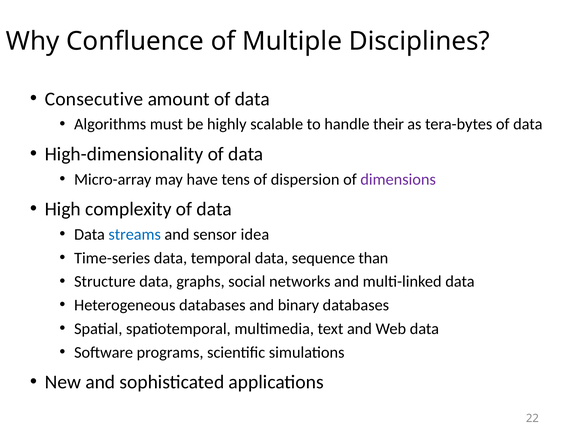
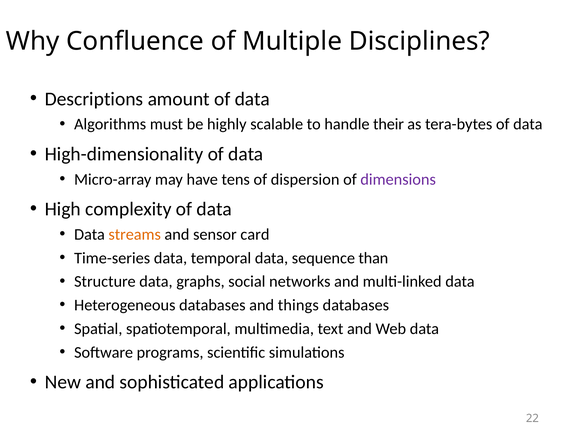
Consecutive: Consecutive -> Descriptions (94, 99)
streams colour: blue -> orange (135, 234)
idea: idea -> card (255, 234)
binary: binary -> things (298, 305)
